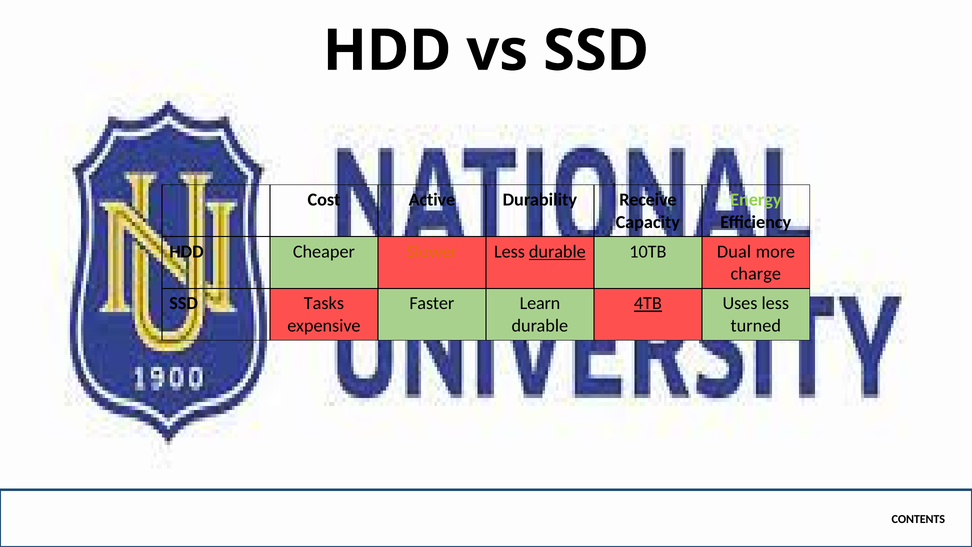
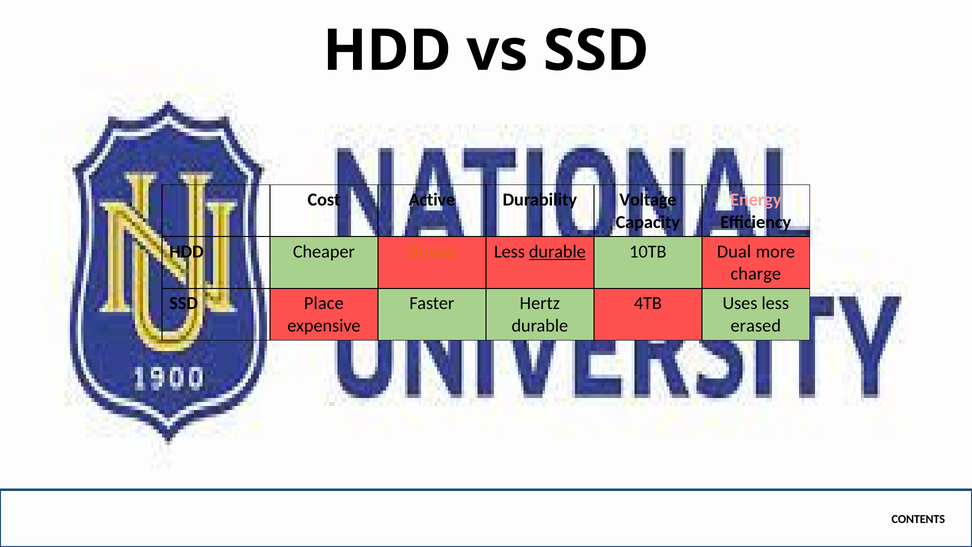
Receive: Receive -> Voltage (648, 200)
Energy colour: light green -> pink (756, 200)
Tasks: Tasks -> Place (324, 303)
Learn: Learn -> Hertz (540, 303)
4TB underline: present -> none (648, 303)
turned: turned -> erased (756, 326)
